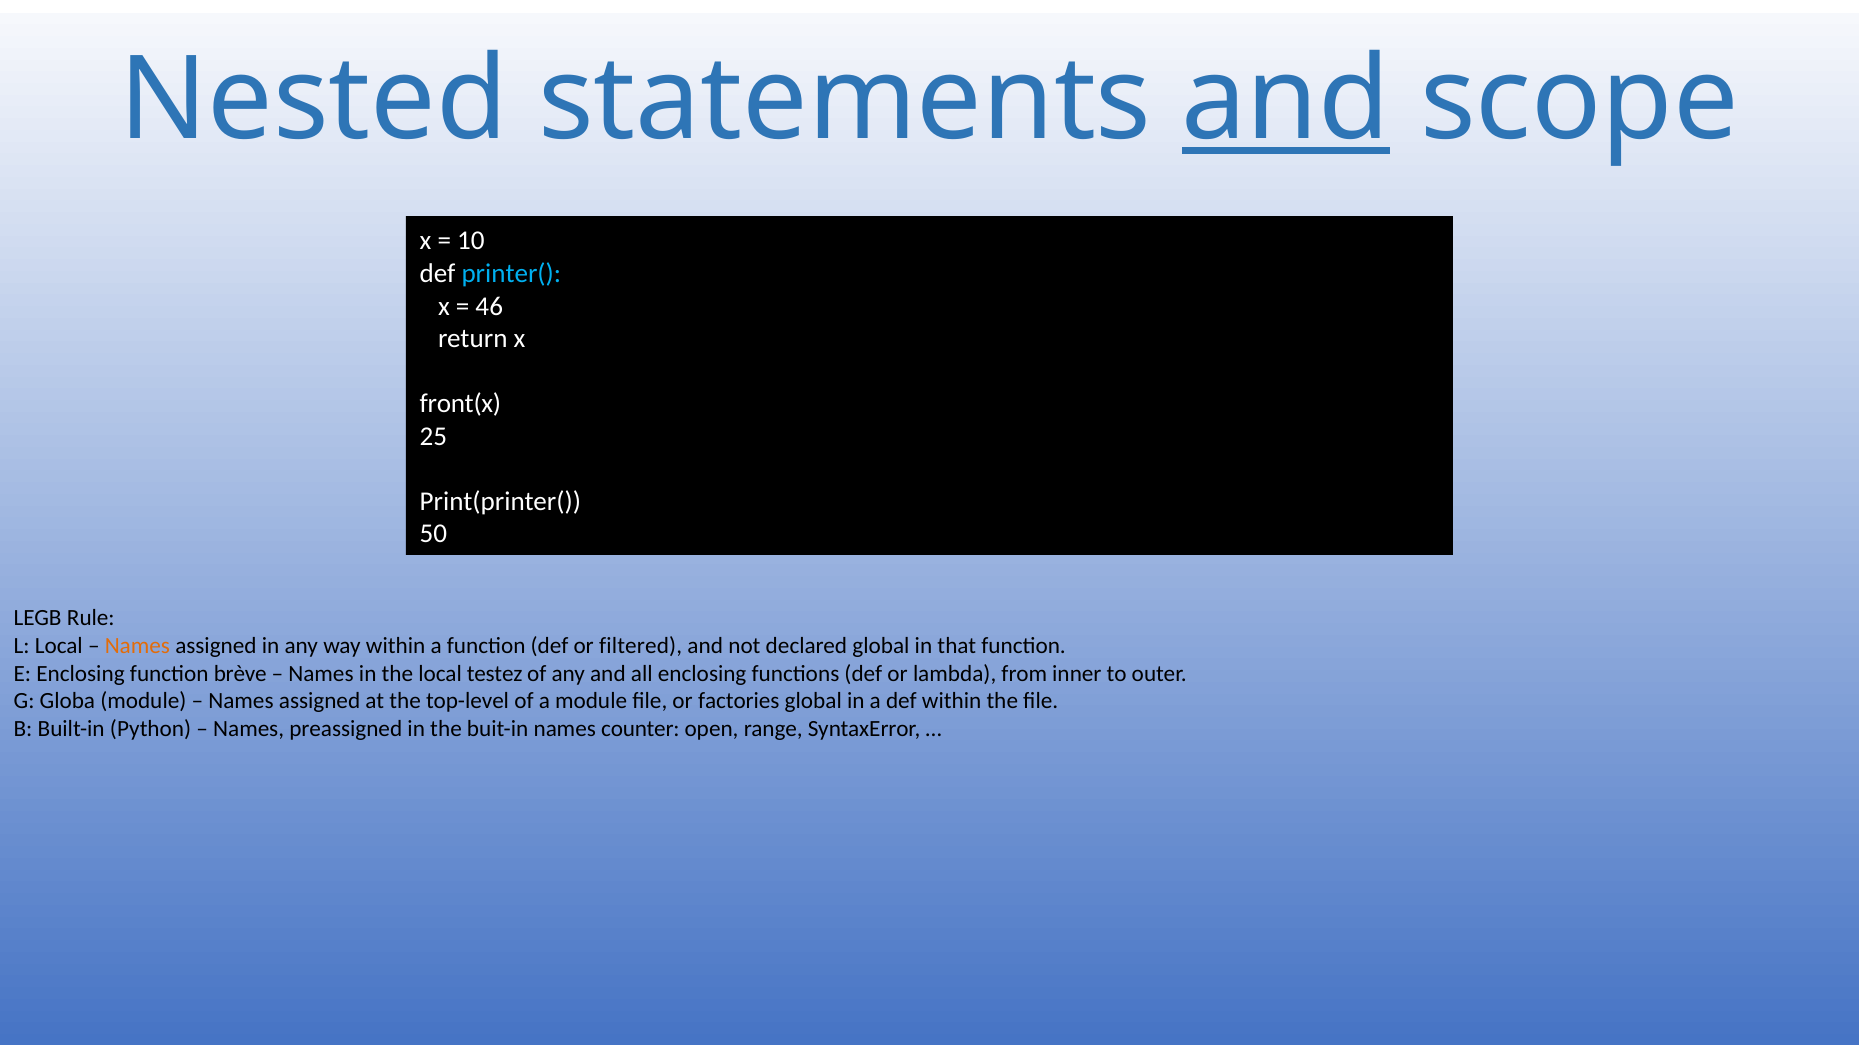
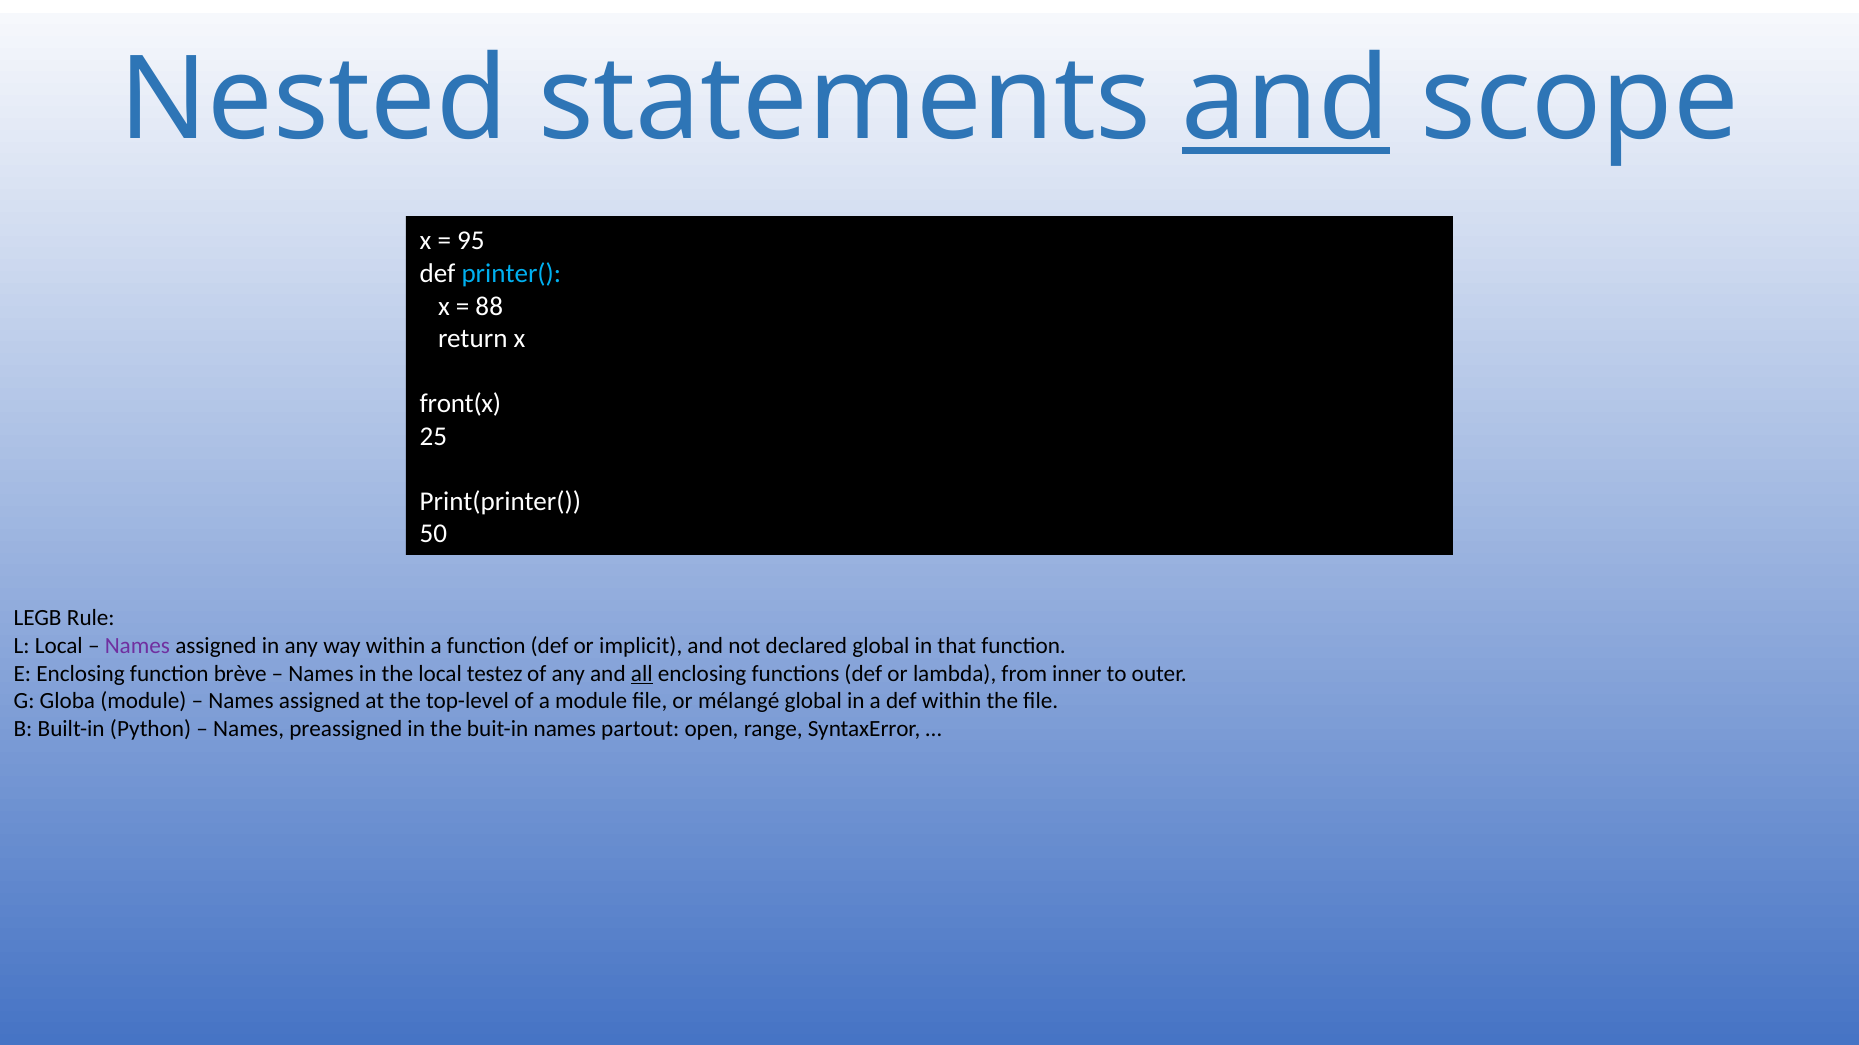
10: 10 -> 95 (471, 241)
46: 46 -> 88 (489, 306)
Names colour: orange -> purple (137, 646)
filtered: filtered -> implicit (641, 646)
all underline: none -> present (642, 674)
factories: factories -> mélangé (739, 702)
counter: counter -> partout (640, 730)
